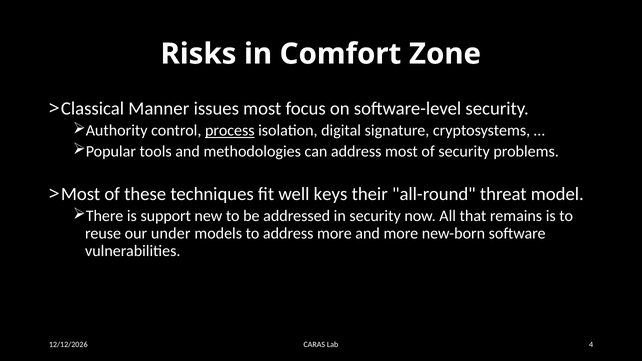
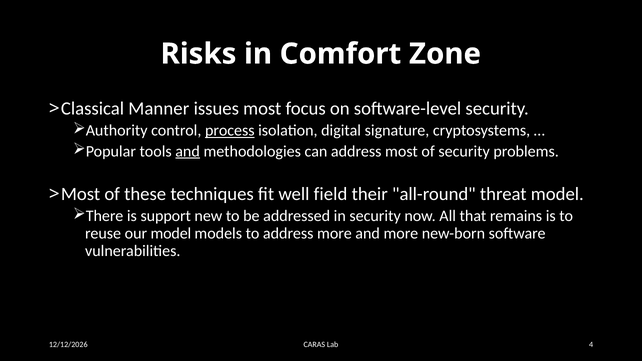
and underline: none -> present (188, 151)
keys: keys -> field (331, 194)
our under: under -> model (171, 234)
